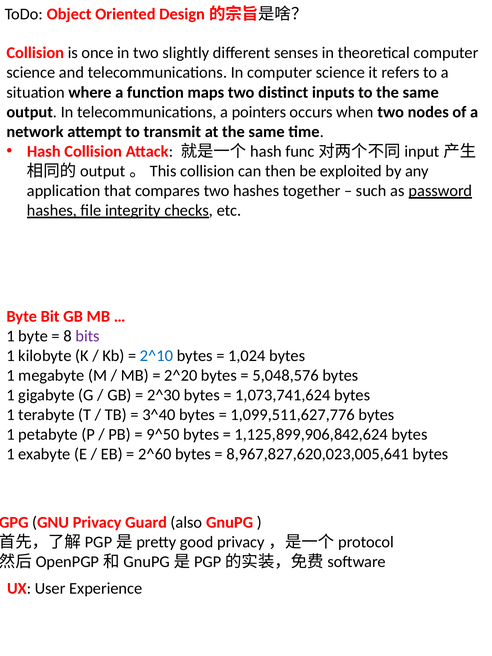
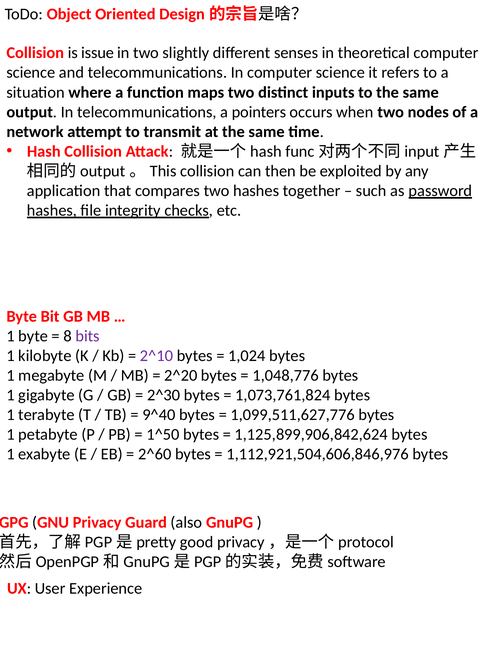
once: once -> issue (98, 53)
2^10 colour: blue -> purple (157, 356)
5,048,576: 5,048,576 -> 1,048,776 (286, 375)
1,073,741,624: 1,073,741,624 -> 1,073,761,824 (283, 395)
3^40: 3^40 -> 9^40 (159, 415)
9^50: 9^50 -> 1^50 (163, 434)
8,967,827,620,023,005,641: 8,967,827,620,023,005,641 -> 1,112,921,504,606,846,976 (318, 454)
